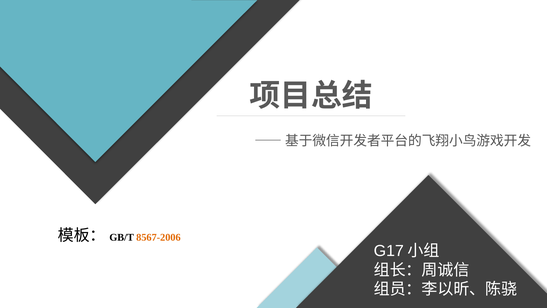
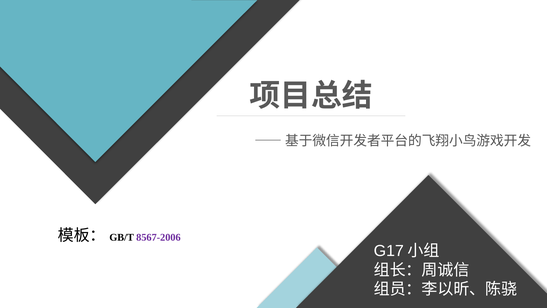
8567-2006 colour: orange -> purple (158, 237)
